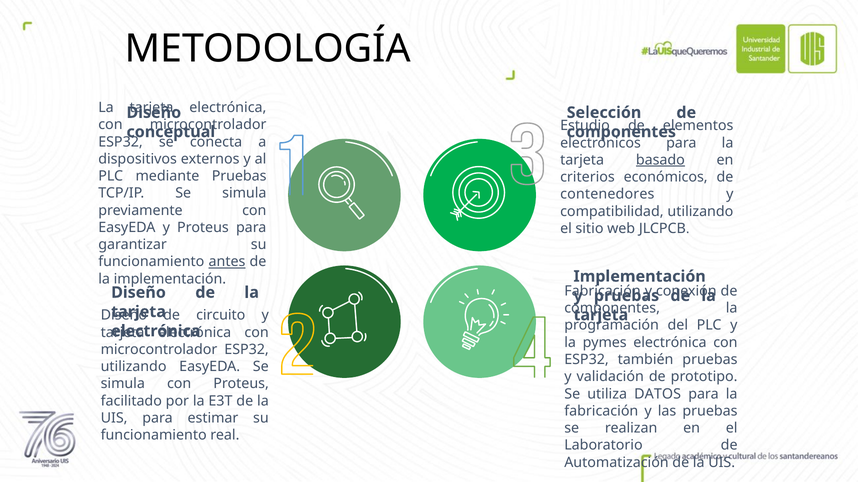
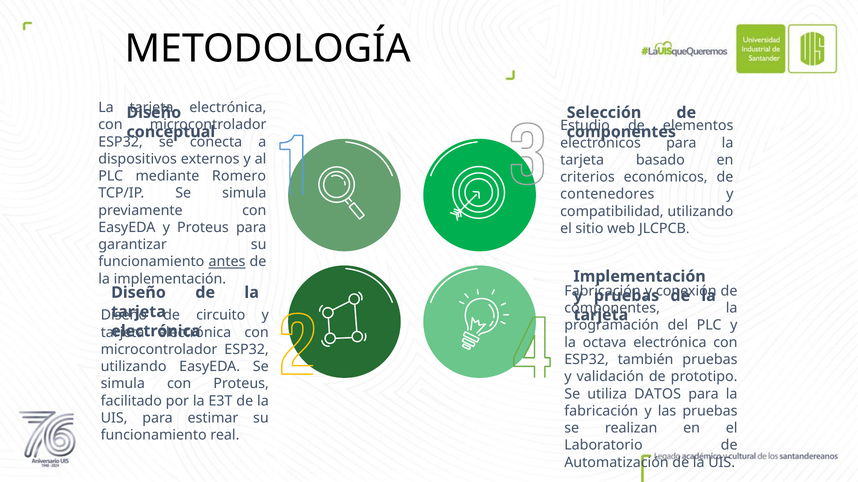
basado underline: present -> none (660, 160)
mediante Pruebas: Pruebas -> Romero (239, 176)
pymes: pymes -> octava (605, 343)
